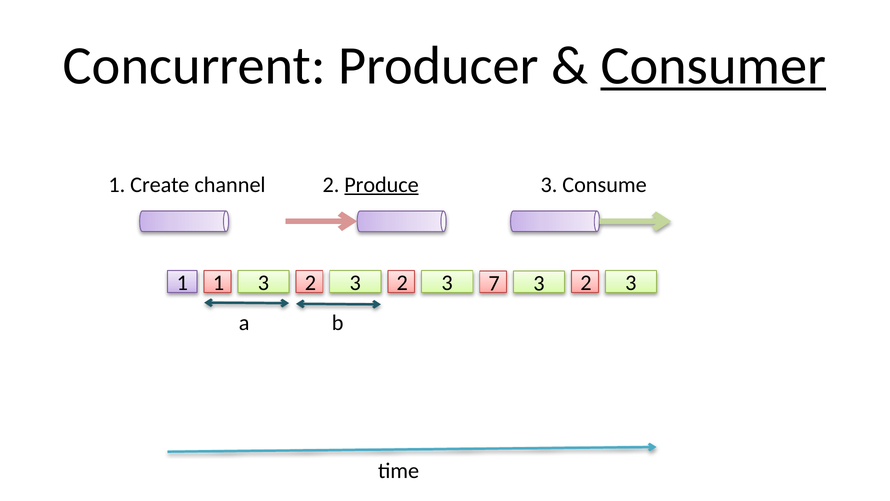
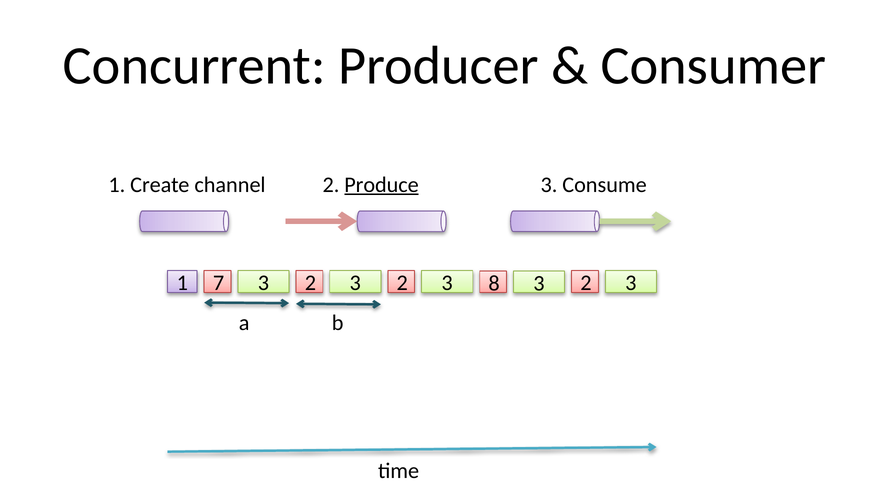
Consumer underline: present -> none (713, 66)
1 1: 1 -> 7 (219, 283)
7: 7 -> 8 (494, 283)
